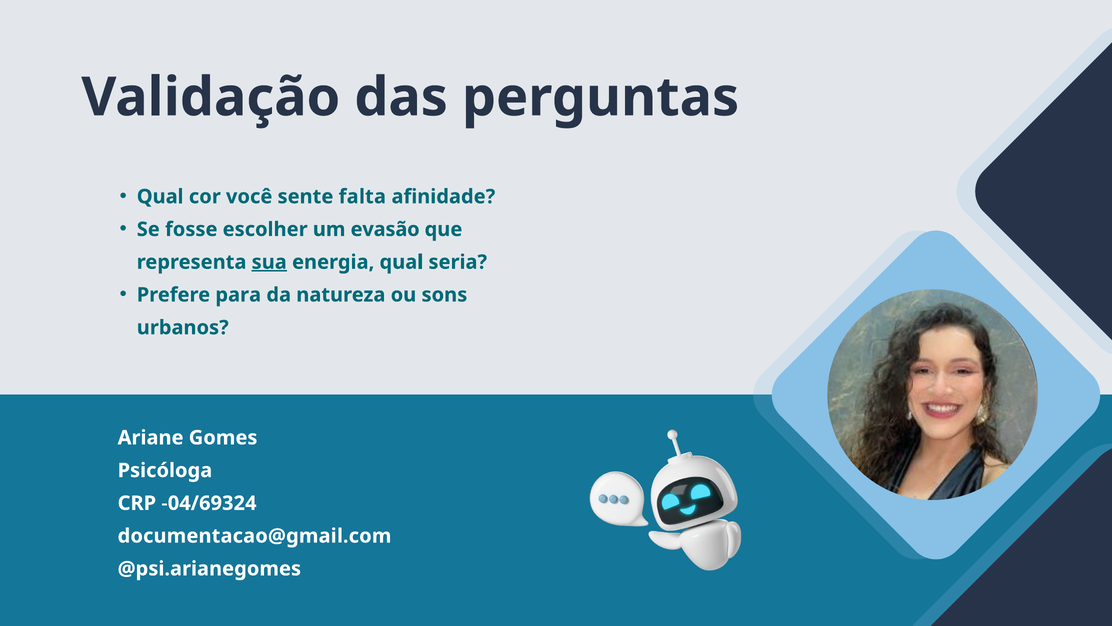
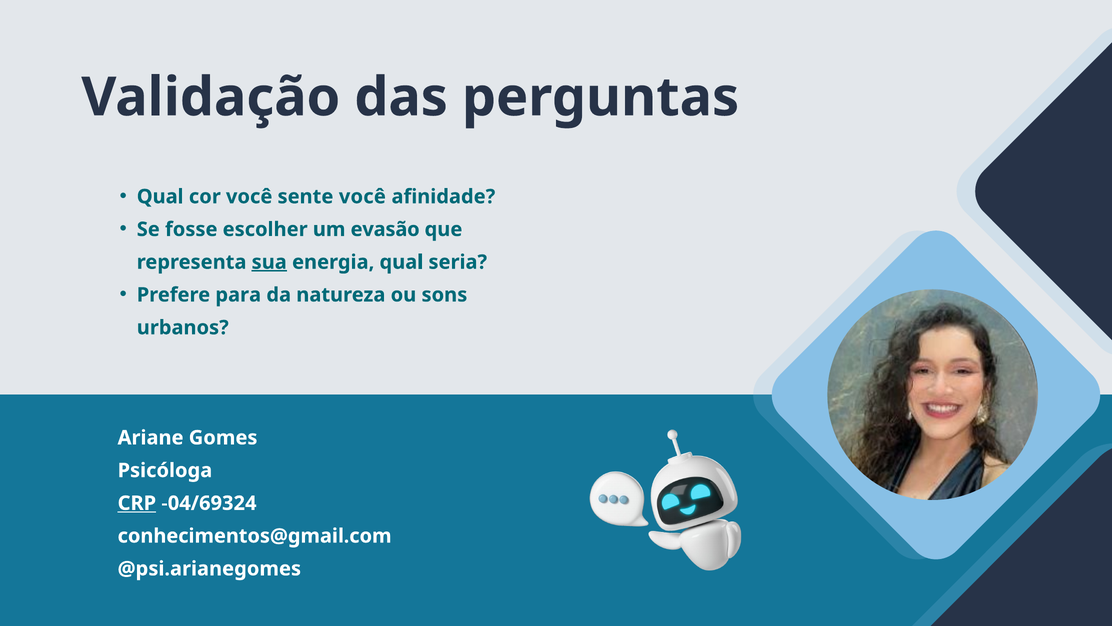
sente falta: falta -> você (362, 196)
CRP underline: none -> present (137, 503)
documentacao@gmail.com: documentacao@gmail.com -> conhecimentos@gmail.com (255, 536)
